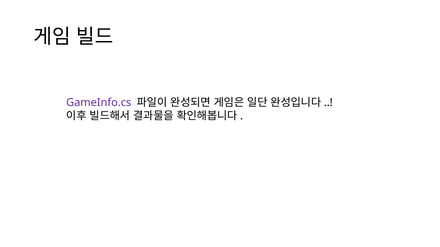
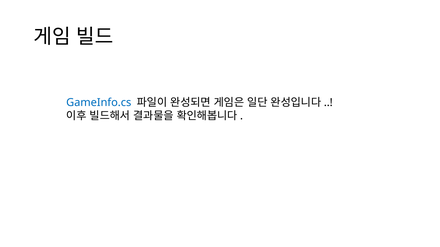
GameInfo.cs colour: purple -> blue (99, 103)
